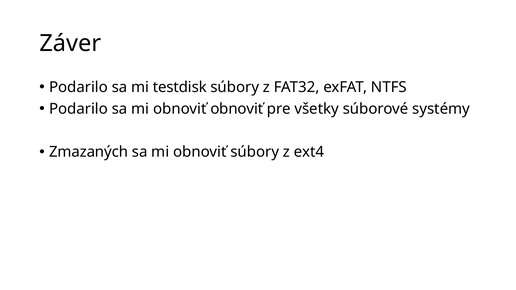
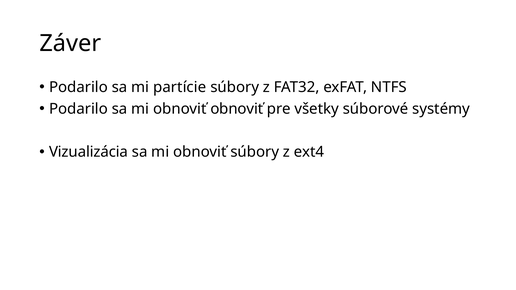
testdisk: testdisk -> partície (180, 87)
Zmazaných: Zmazaných -> Vizualizácia (89, 152)
